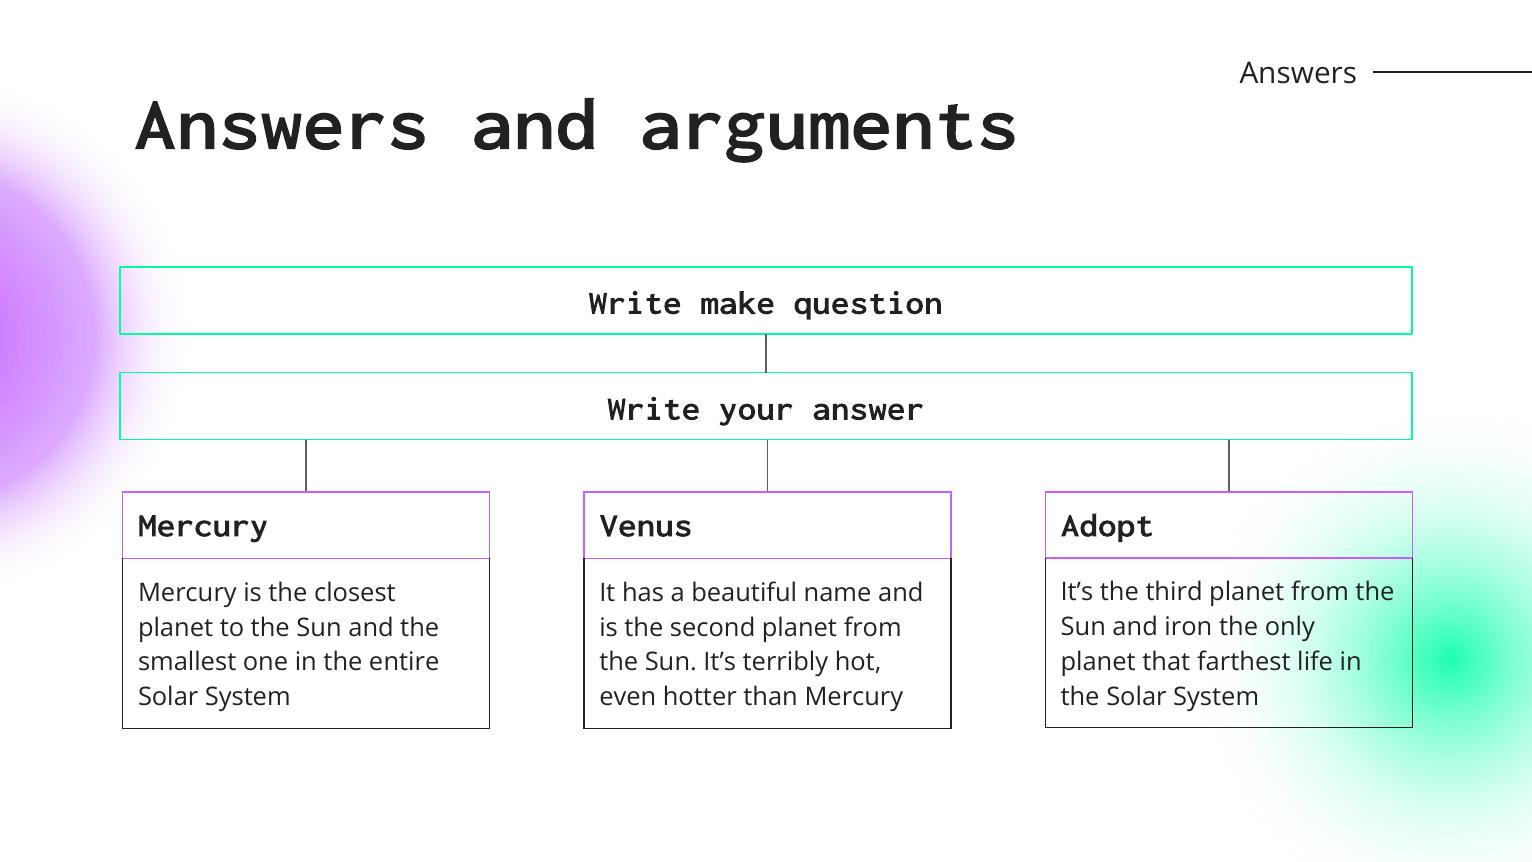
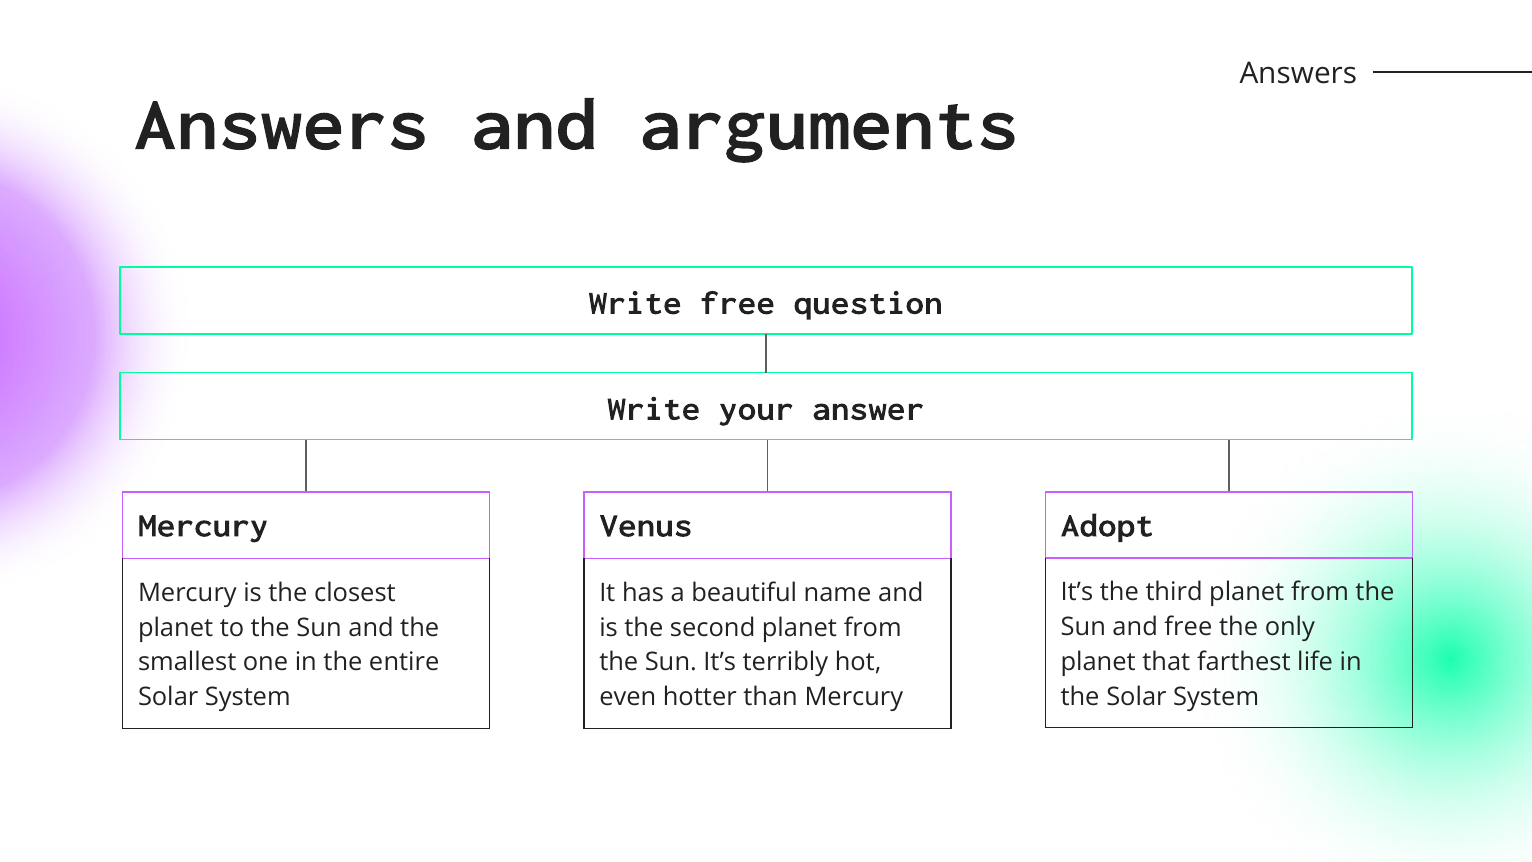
Write make: make -> free (738, 303)
and iron: iron -> free (1188, 627)
